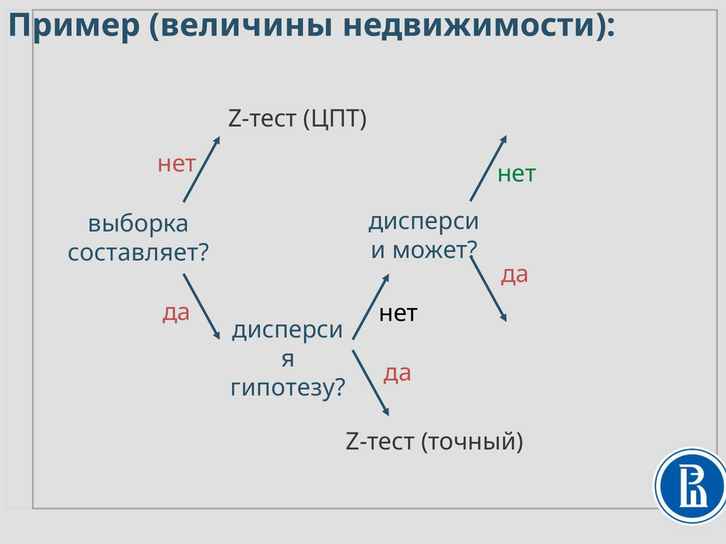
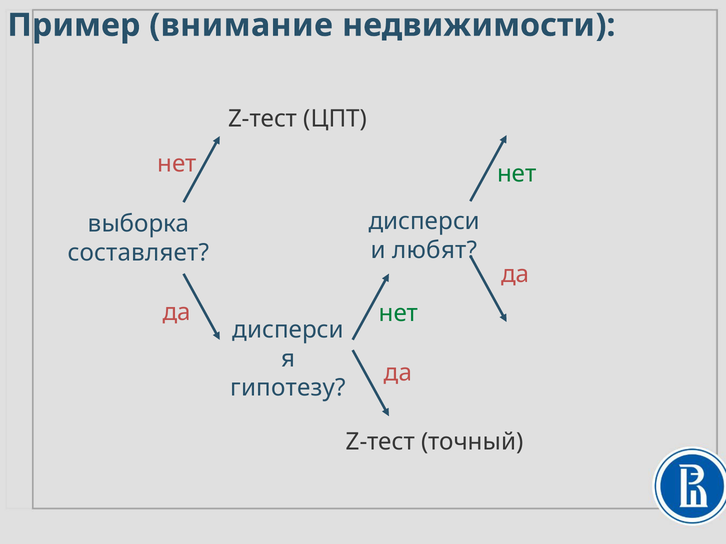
величины: величины -> внимание (241, 25)
может: может -> любят (435, 251)
нет colour: black -> green (398, 314)
